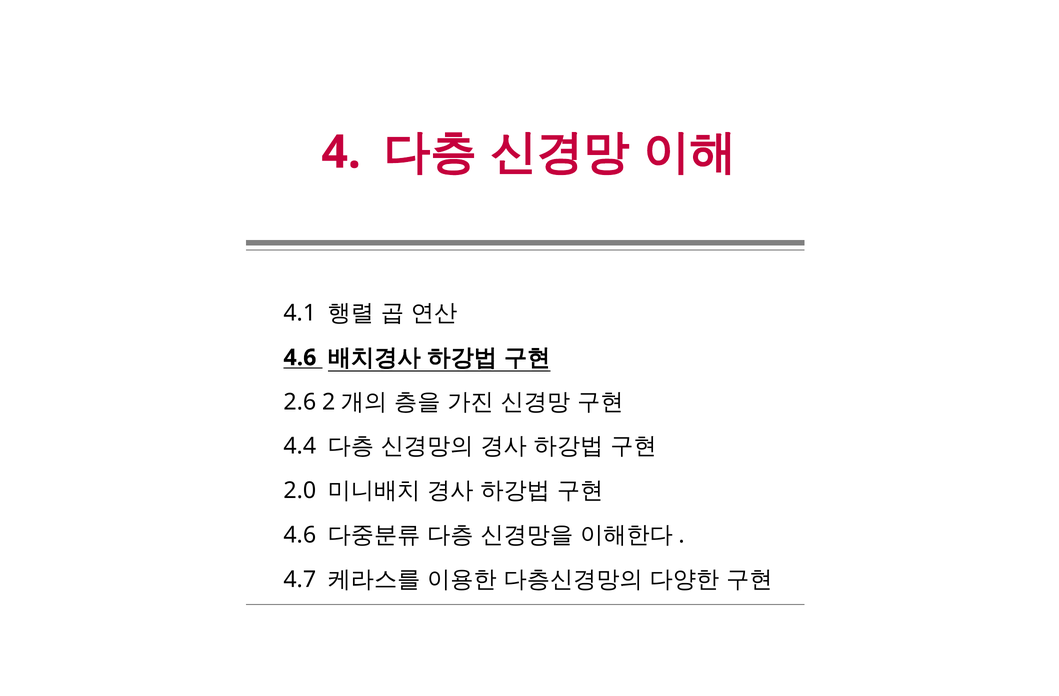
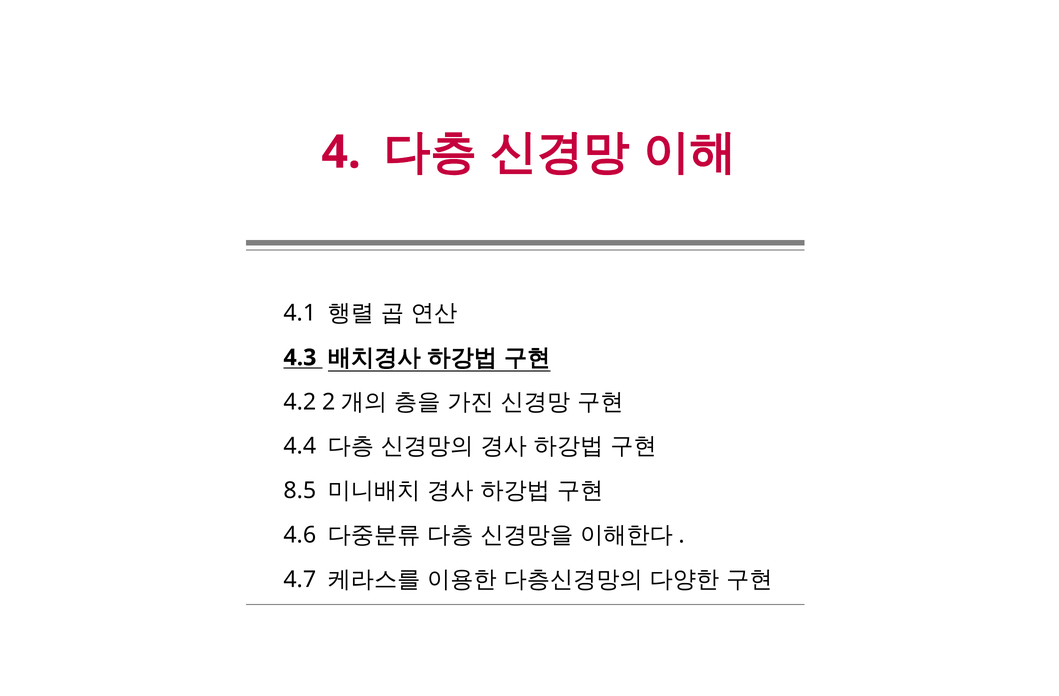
4.6: 4.6 -> 4.3 (300, 357)
2.6: 2.6 -> 4.2 (300, 402)
2.0: 2.0 -> 8.5 (300, 490)
